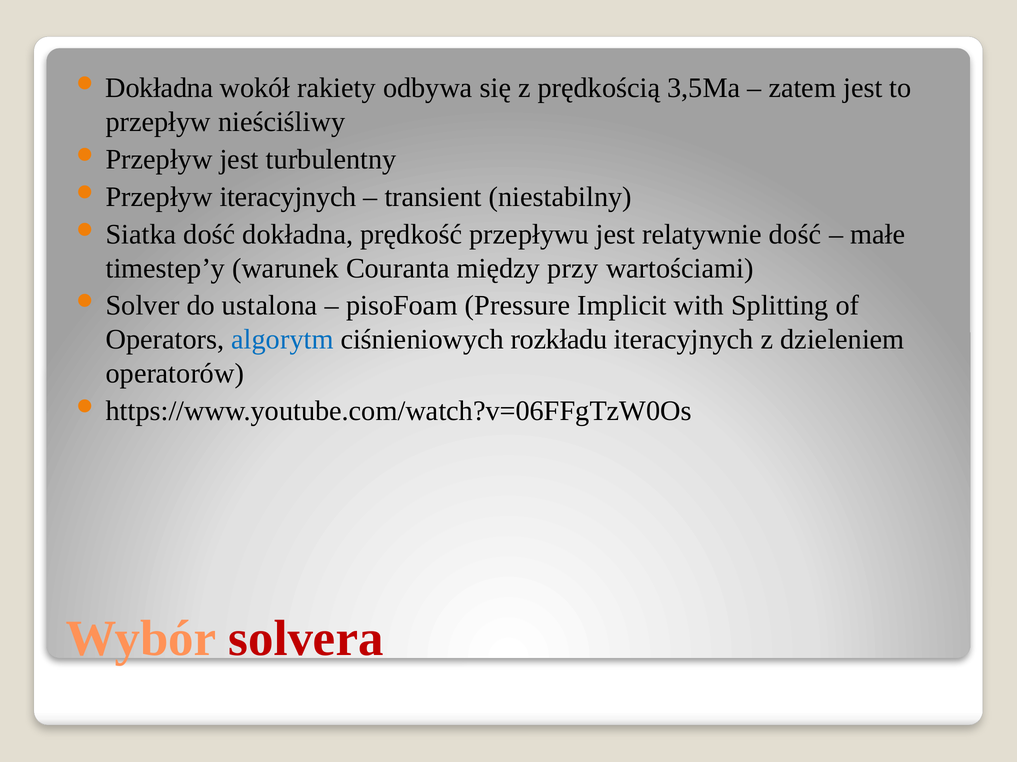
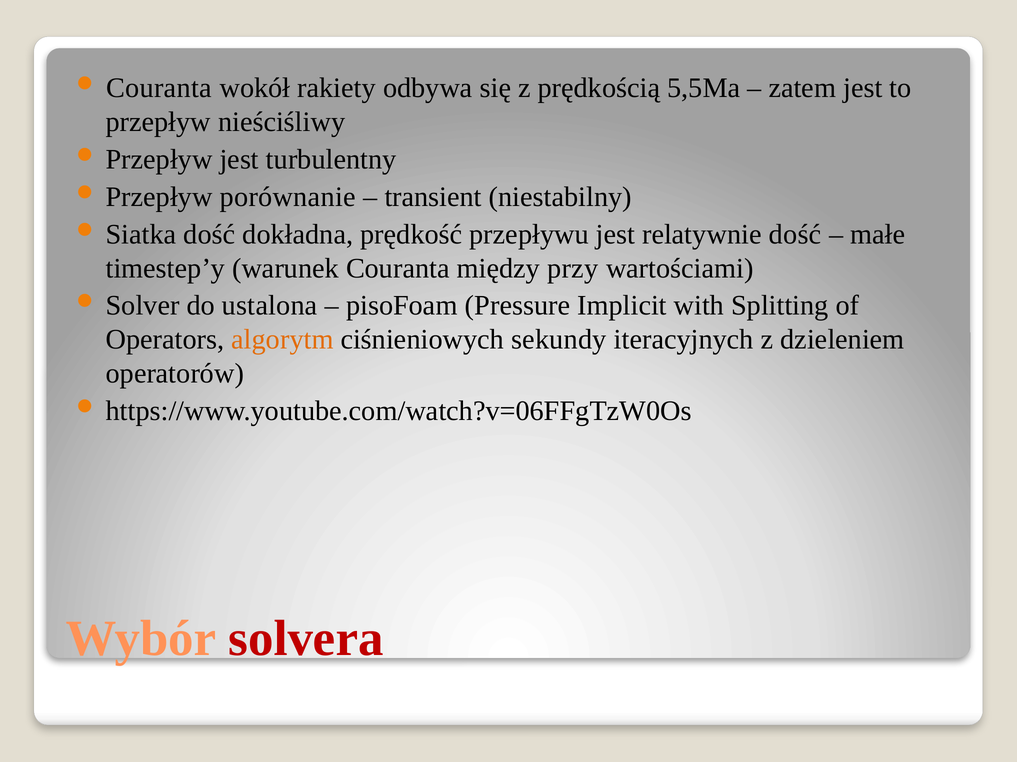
Dokładna: Dokładna -> Couranta (159, 88)
3,5Ma: 3,5Ma -> 5,5Ma (704, 88)
Przepływ iteracyjnych: iteracyjnych -> porównanie (288, 197)
algorytm colour: blue -> orange (282, 340)
rozkładu: rozkładu -> sekundy (559, 340)
